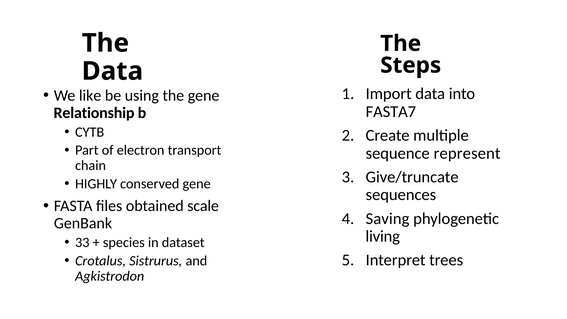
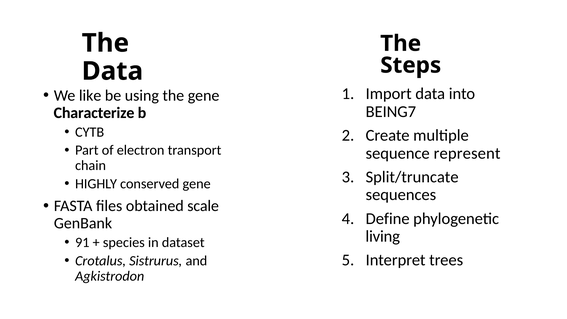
FASTA7: FASTA7 -> BEING7 (391, 112)
Relationship: Relationship -> Characterize (94, 113)
Give/truncate: Give/truncate -> Split/truncate (412, 177)
Saving: Saving -> Define (388, 219)
33: 33 -> 91 (82, 242)
